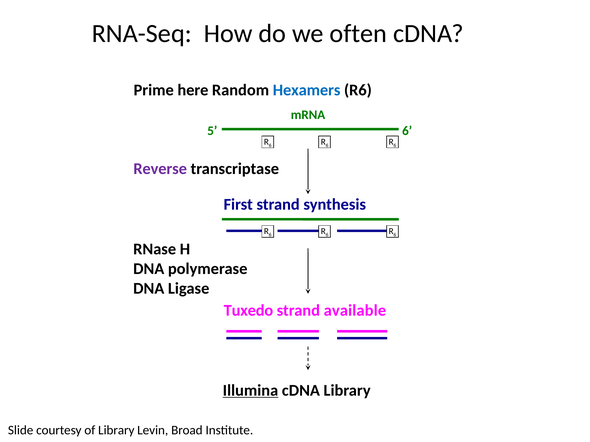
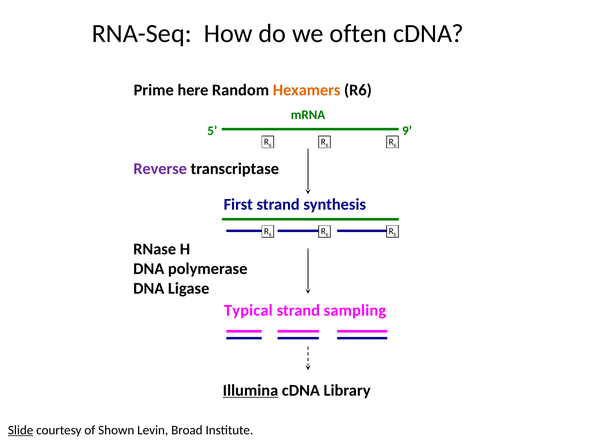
Hexamers colour: blue -> orange (307, 90)
5 6: 6 -> 9 (407, 131)
Tuxedo: Tuxedo -> Typical (248, 311)
available: available -> sampling (355, 311)
Slide underline: none -> present (21, 431)
of Library: Library -> Shown (116, 431)
